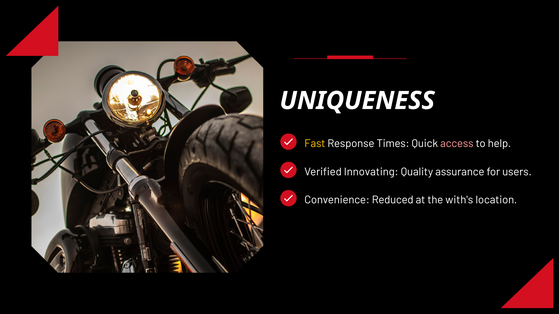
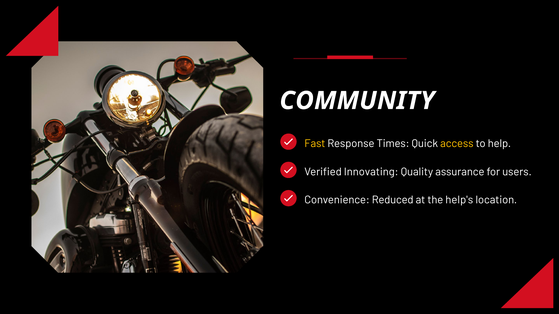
UNIQUENESS: UNIQUENESS -> COMMUNITY (357, 101)
access colour: pink -> yellow (457, 144)
with's: with's -> help's (459, 200)
